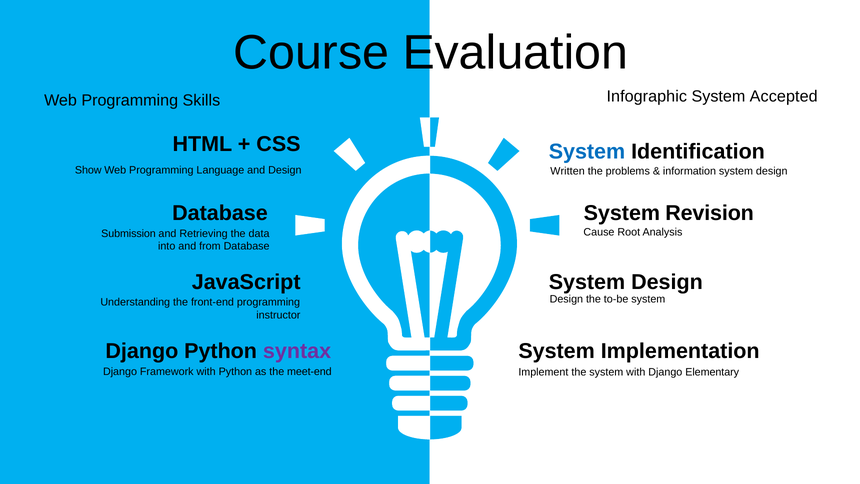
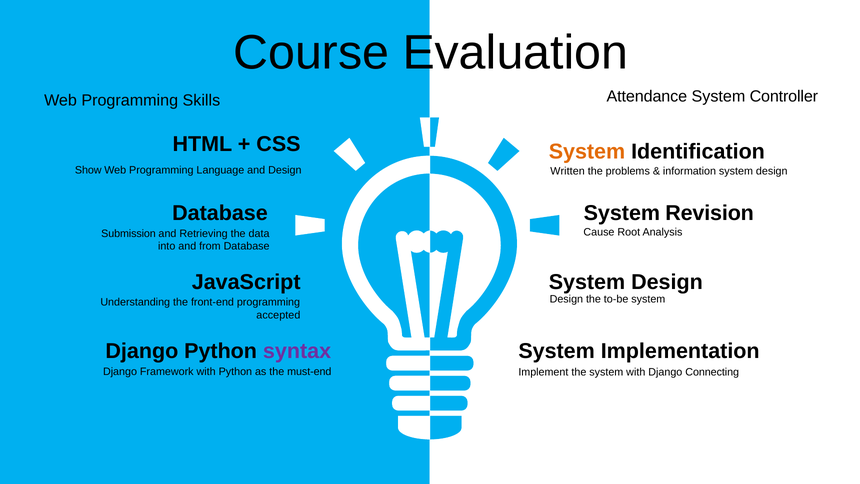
Skills Infographic: Infographic -> Attendance (647, 96)
Accepted: Accepted -> Controller (784, 96)
System colour: blue -> orange (587, 152)
instructor: instructor -> accepted (278, 315)
meet-end: meet-end -> must-end (309, 371)
Elementary: Elementary -> Connecting (712, 372)
